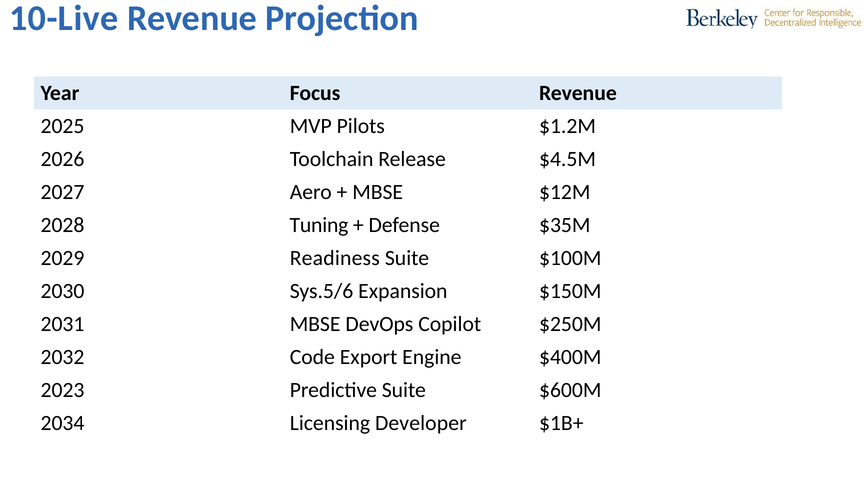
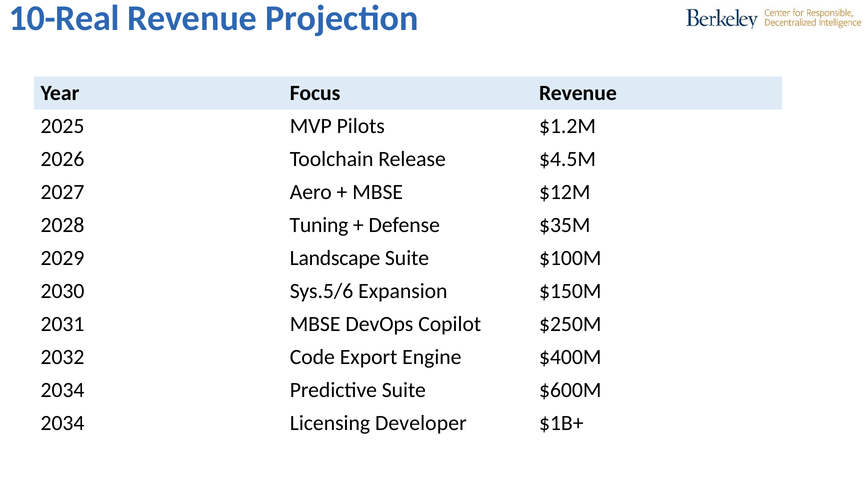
10-Live: 10-Live -> 10-Real (64, 18)
Readiness: Readiness -> Landscape (335, 258)
2023: 2023 -> 2034 (63, 390)
